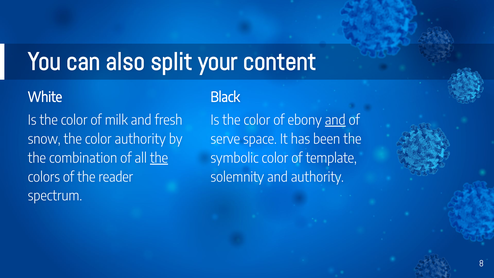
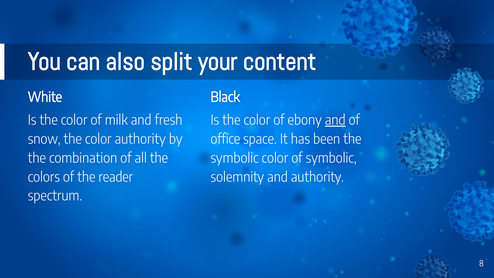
serve: serve -> office (225, 139)
the underline: present -> none (159, 158)
of template: template -> symbolic (331, 158)
